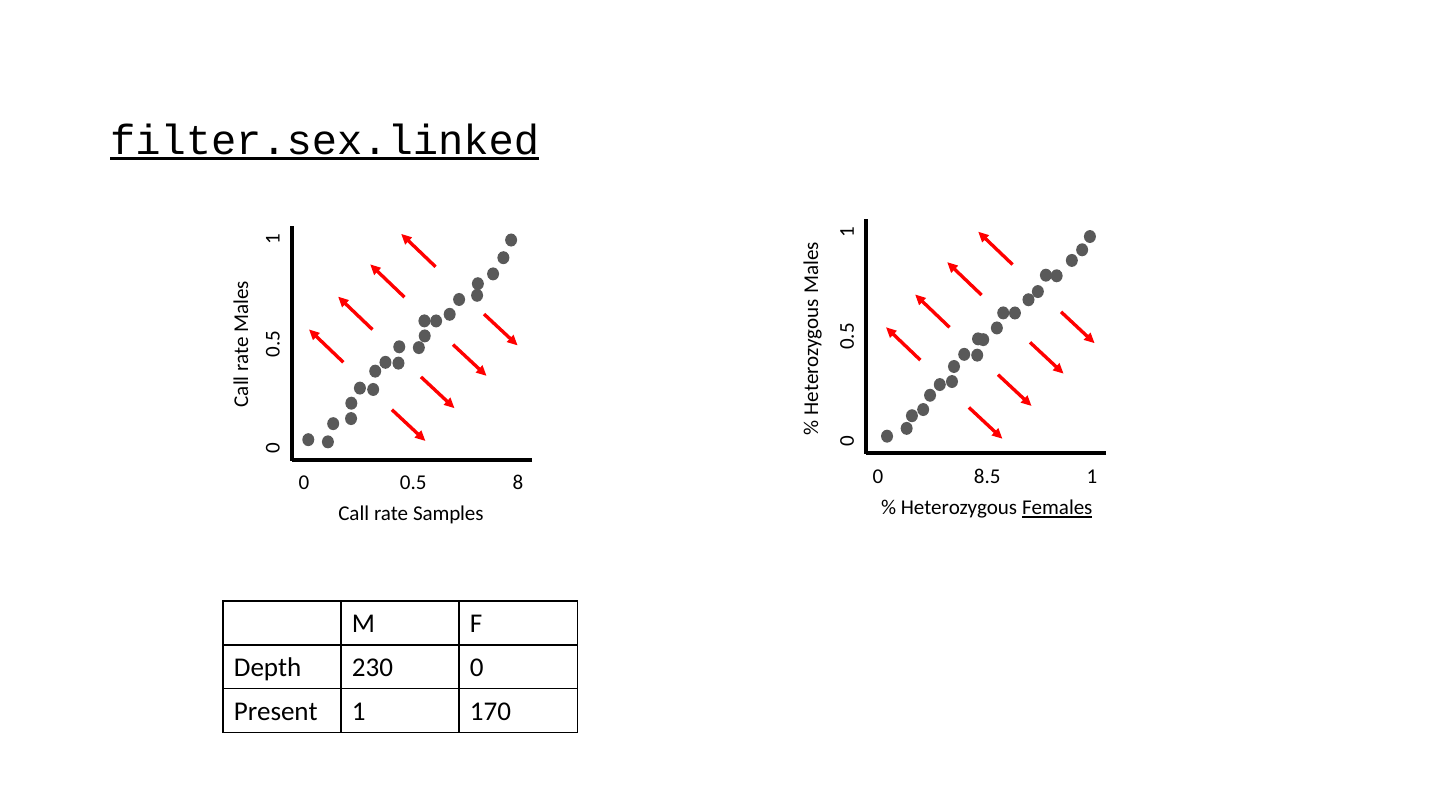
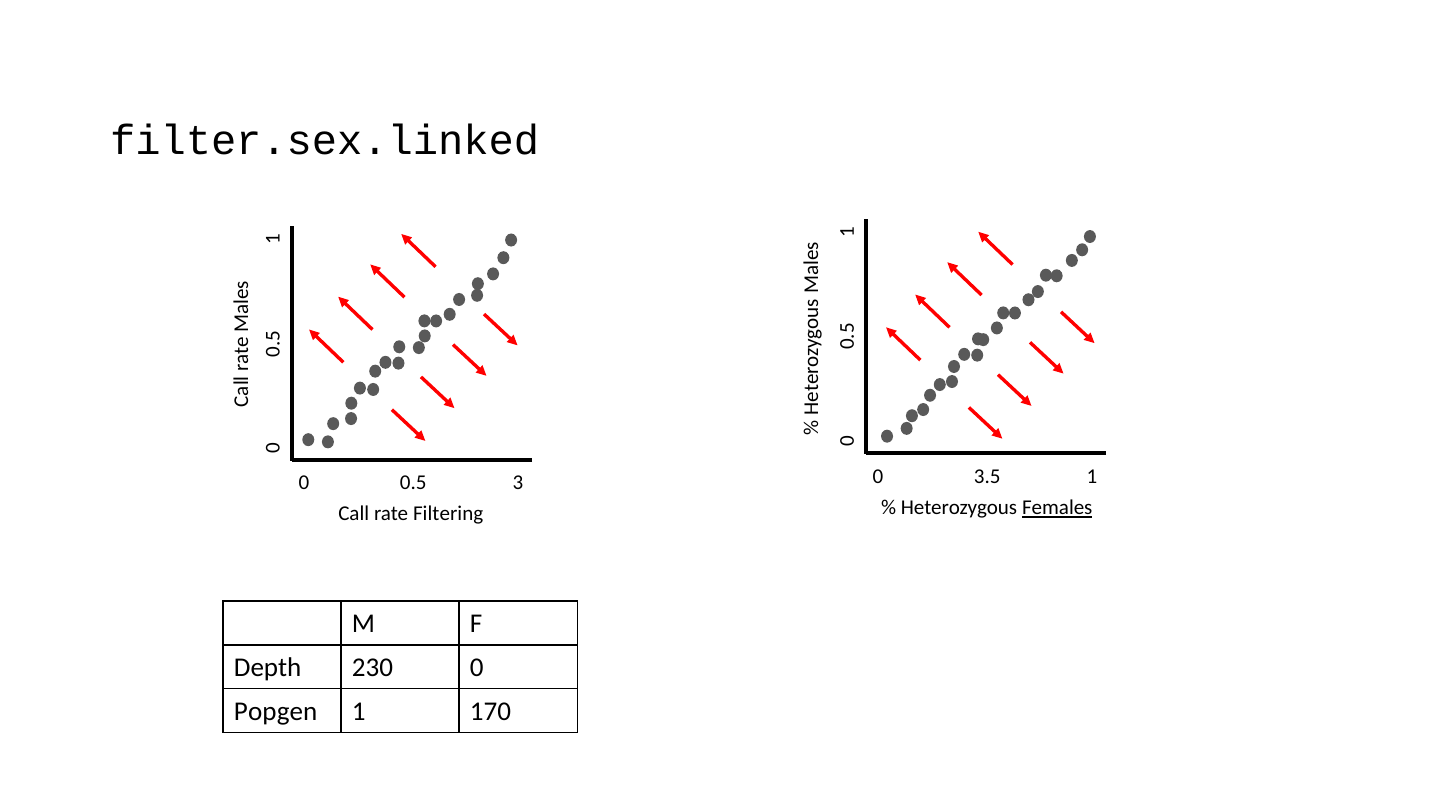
filter.sex.linked underline: present -> none (325, 140)
8.5: 8.5 -> 3.5 (987, 476)
8: 8 -> 3 (518, 483)
Samples: Samples -> Filtering (448, 514)
Present: Present -> Popgen (276, 711)
